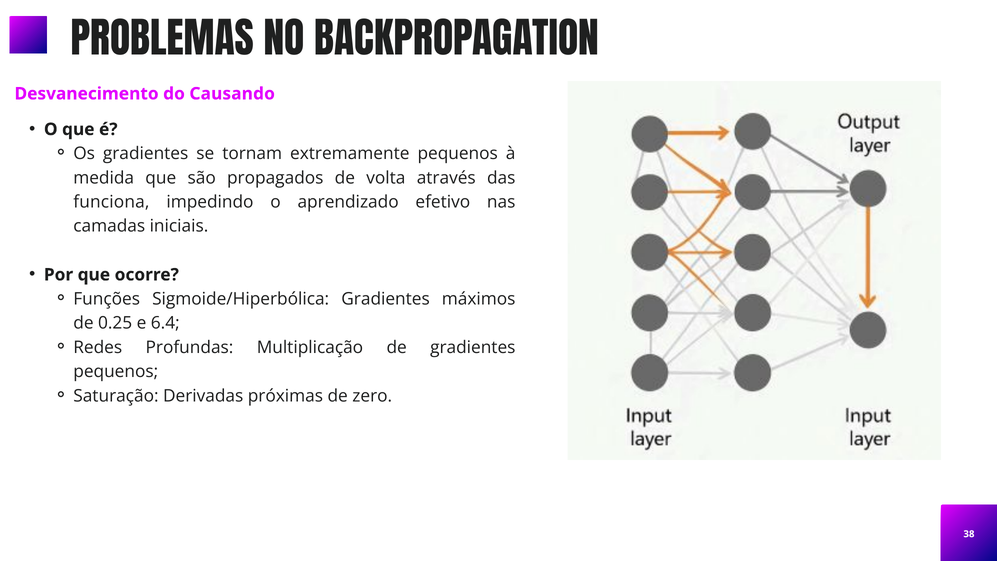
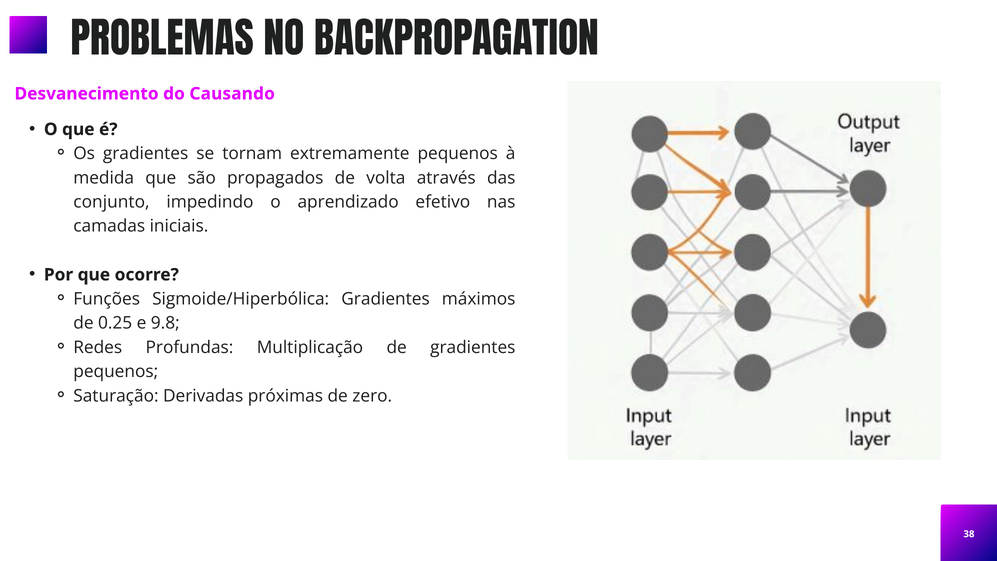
funciona: funciona -> conjunto (111, 202)
6.4: 6.4 -> 9.8 (165, 323)
